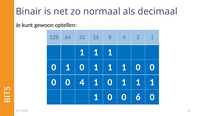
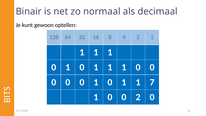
4: 4 -> 0 (82, 82)
1: 1 -> 7 (152, 82)
0 6: 6 -> 2 (138, 97)
